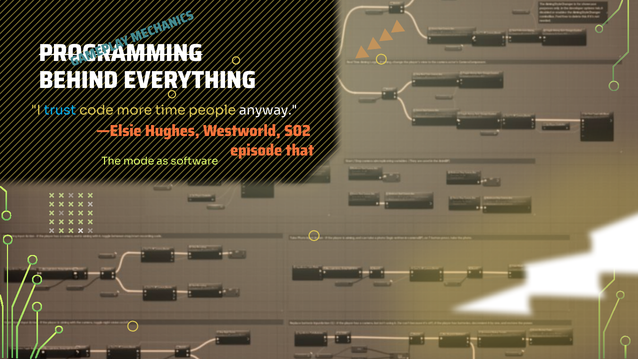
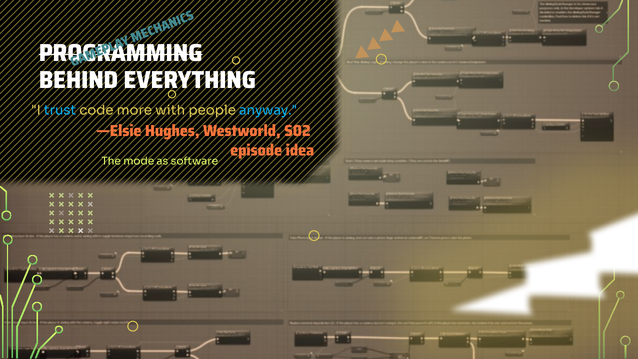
time: time -> with (170, 111)
anyway colour: white -> light blue (268, 111)
that: that -> idea (300, 150)
